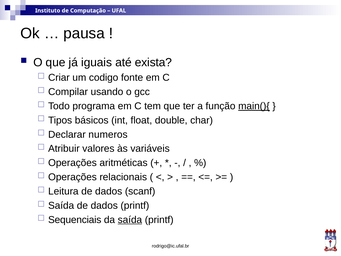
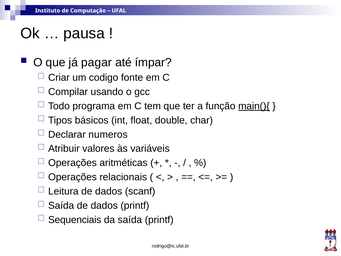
iguais: iguais -> pagar (97, 62)
exista: exista -> ímpar (153, 62)
saída underline: present -> none (130, 220)
